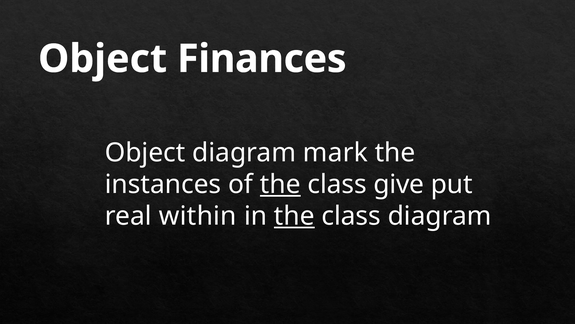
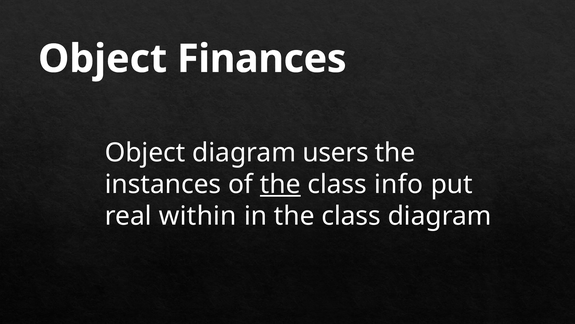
mark: mark -> users (336, 152)
give: give -> info (399, 184)
the underline: present -> none (294, 216)
